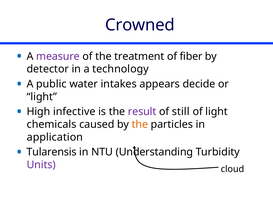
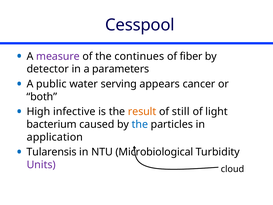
Crowned: Crowned -> Cesspool (140, 25)
treatment: treatment -> continues (139, 56)
technology: technology -> parameters (121, 69)
intakes: intakes -> serving (119, 84)
decide: decide -> cancer (199, 84)
light: light -> both (42, 97)
result colour: purple -> orange (142, 111)
chemicals: chemicals -> bacterium (52, 124)
the colour: orange -> blue (140, 124)
Understanding: Understanding -> Microbiological (154, 152)
